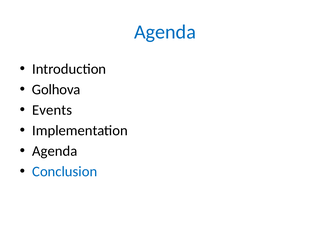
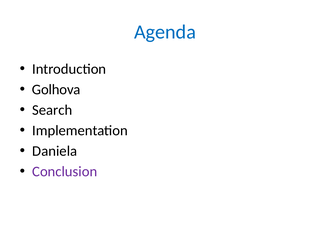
Events: Events -> Search (52, 110)
Agenda: Agenda -> Daniela (55, 151)
Conclusion colour: blue -> purple (65, 172)
